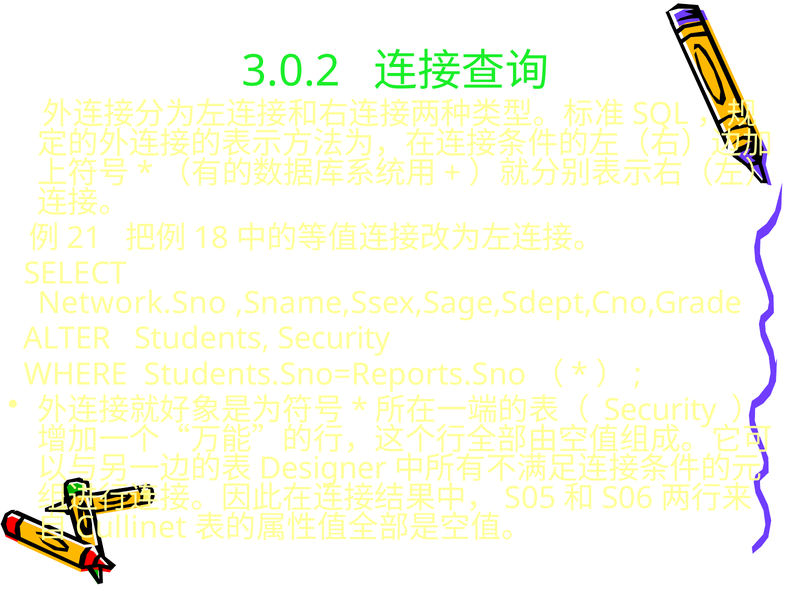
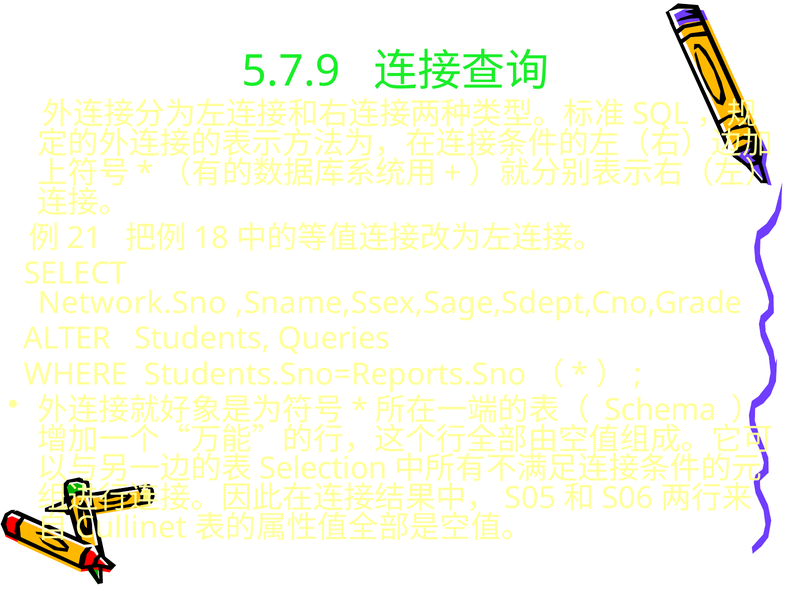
3.0.2: 3.0.2 -> 5.7.9 (291, 71)
Students Security: Security -> Queries (334, 339)
Security: Security -> Schema (660, 410)
Designer: Designer -> Selection (323, 469)
